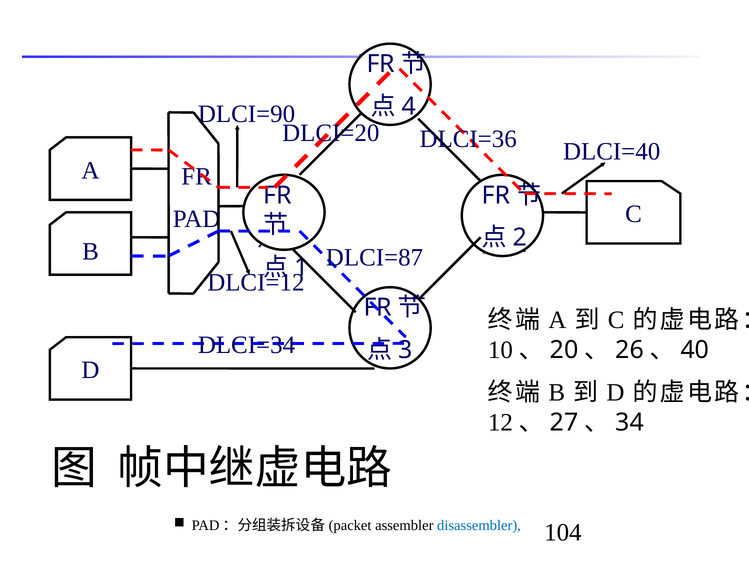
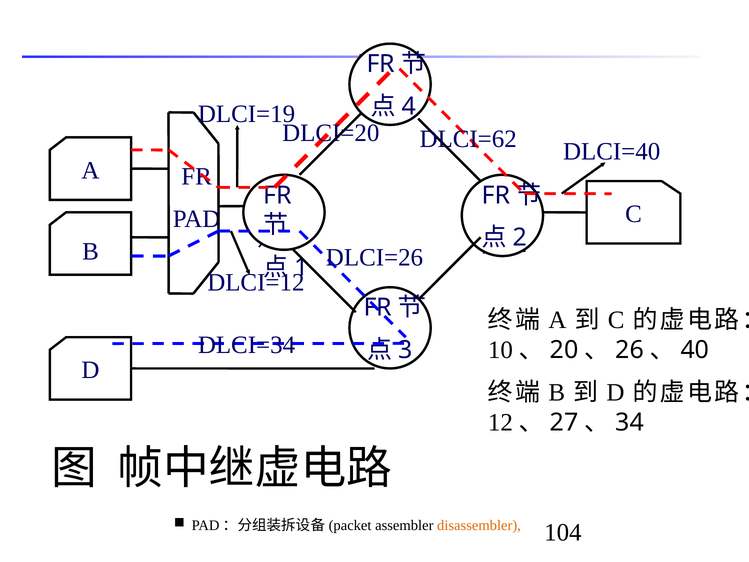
DLCI=90: DLCI=90 -> DLCI=19 (247, 114)
DLCI=36: DLCI=36 -> DLCI=62 (468, 139)
DLCI=87: DLCI=87 -> DLCI=26 (374, 258)
disassembler colour: blue -> orange (479, 525)
